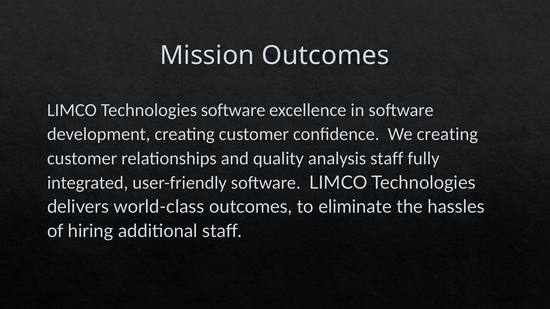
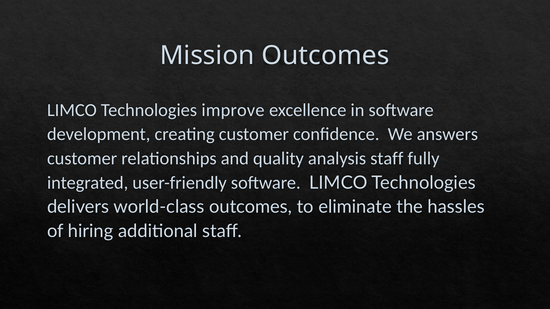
Technologies software: software -> improve (233, 110)
We creating: creating -> answers (447, 134)
